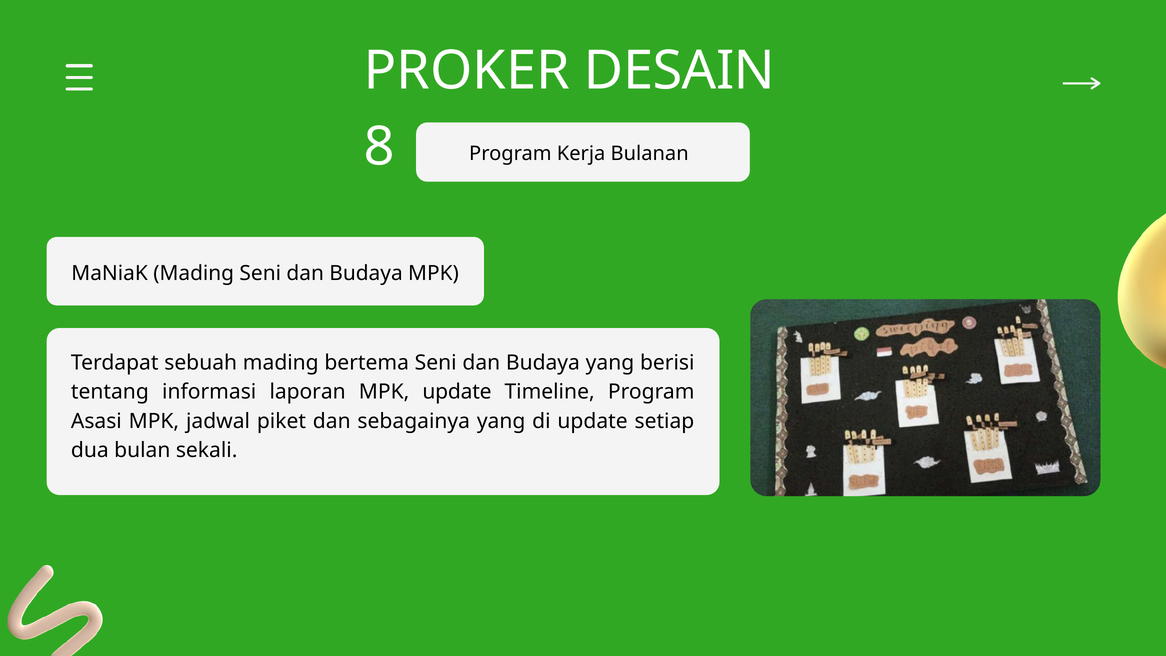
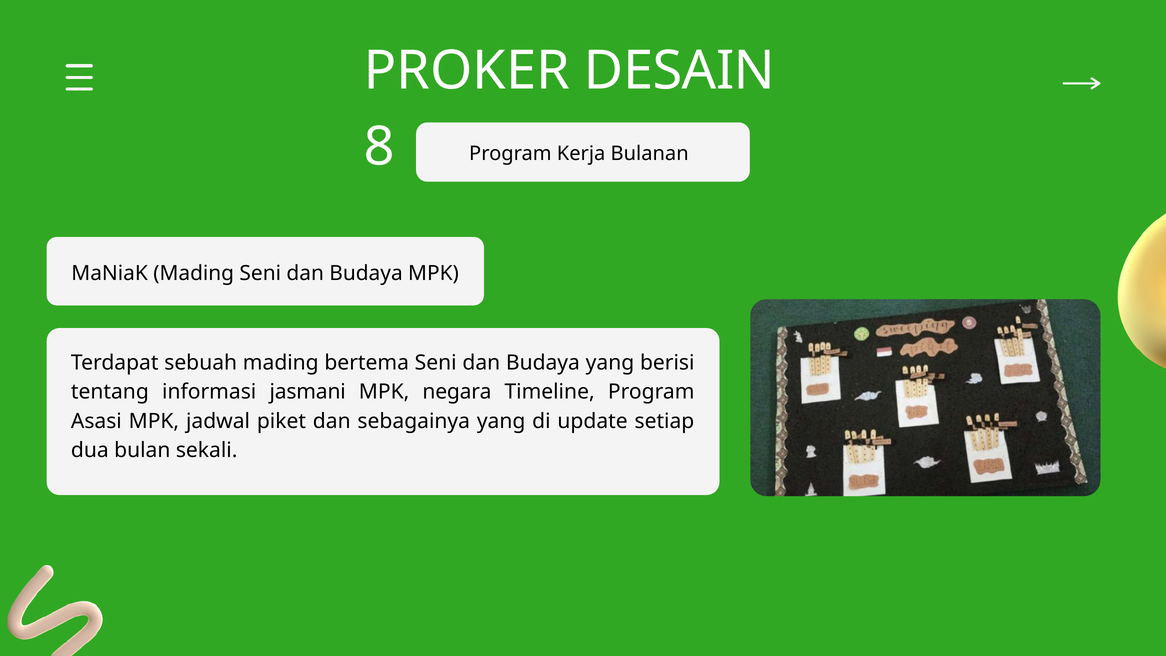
laporan: laporan -> jasmani (308, 392)
MPK update: update -> negara (457, 392)
